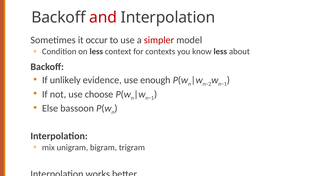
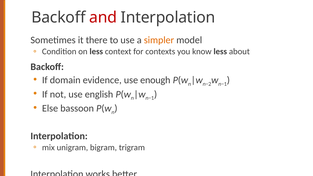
occur: occur -> there (97, 40)
simpler colour: red -> orange (159, 40)
unlikely: unlikely -> domain (65, 80)
choose: choose -> english (99, 94)
